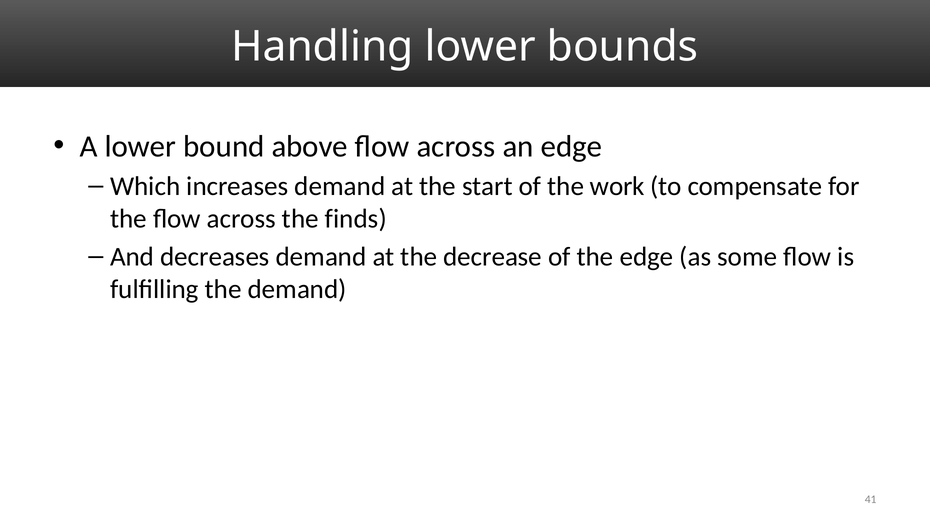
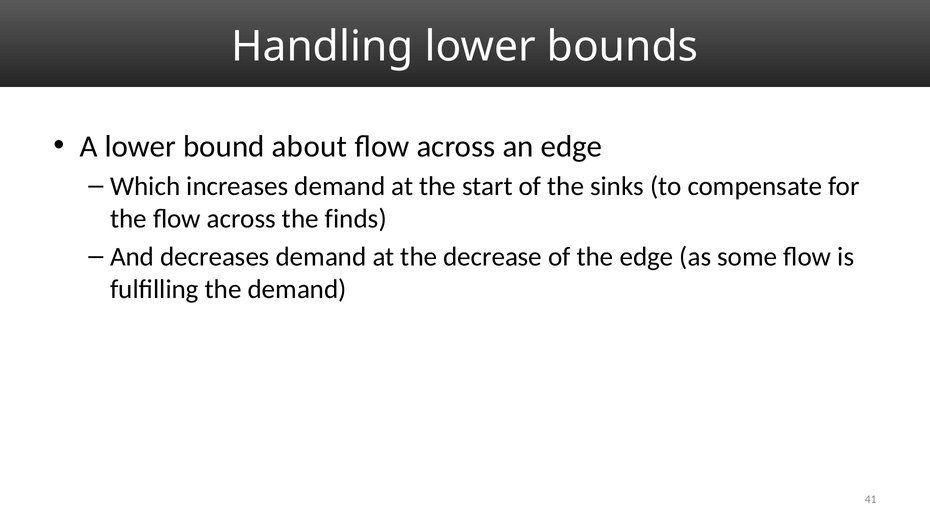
above: above -> about (309, 146)
work: work -> sinks (617, 186)
